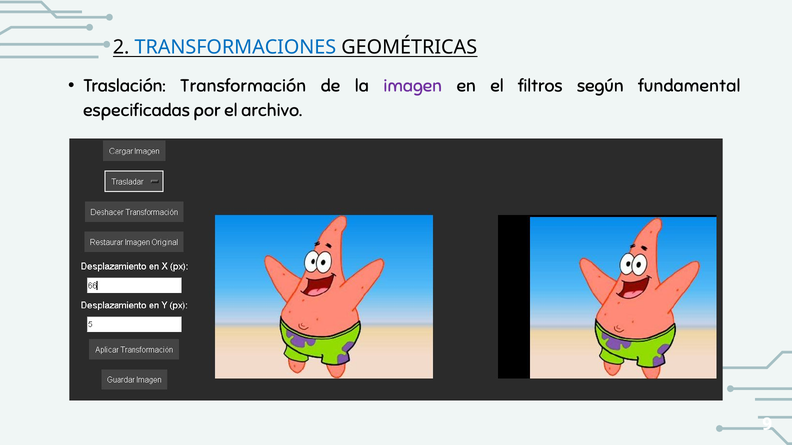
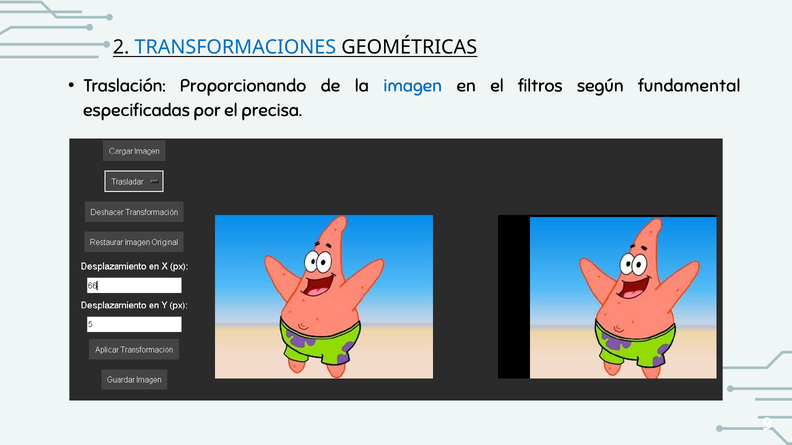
Transformación: Transformación -> Proporcionando (243, 86)
imagen colour: purple -> blue (413, 86)
archivo: archivo -> precisa (272, 111)
